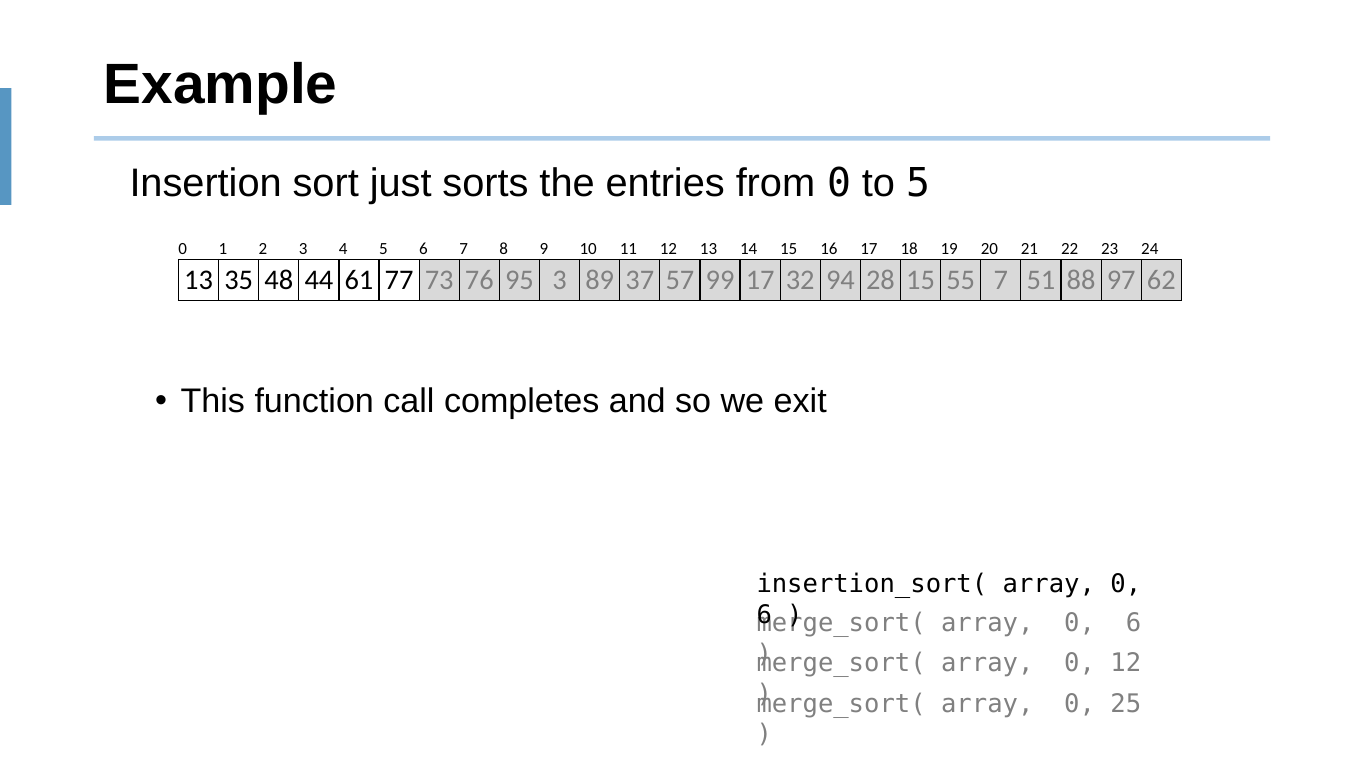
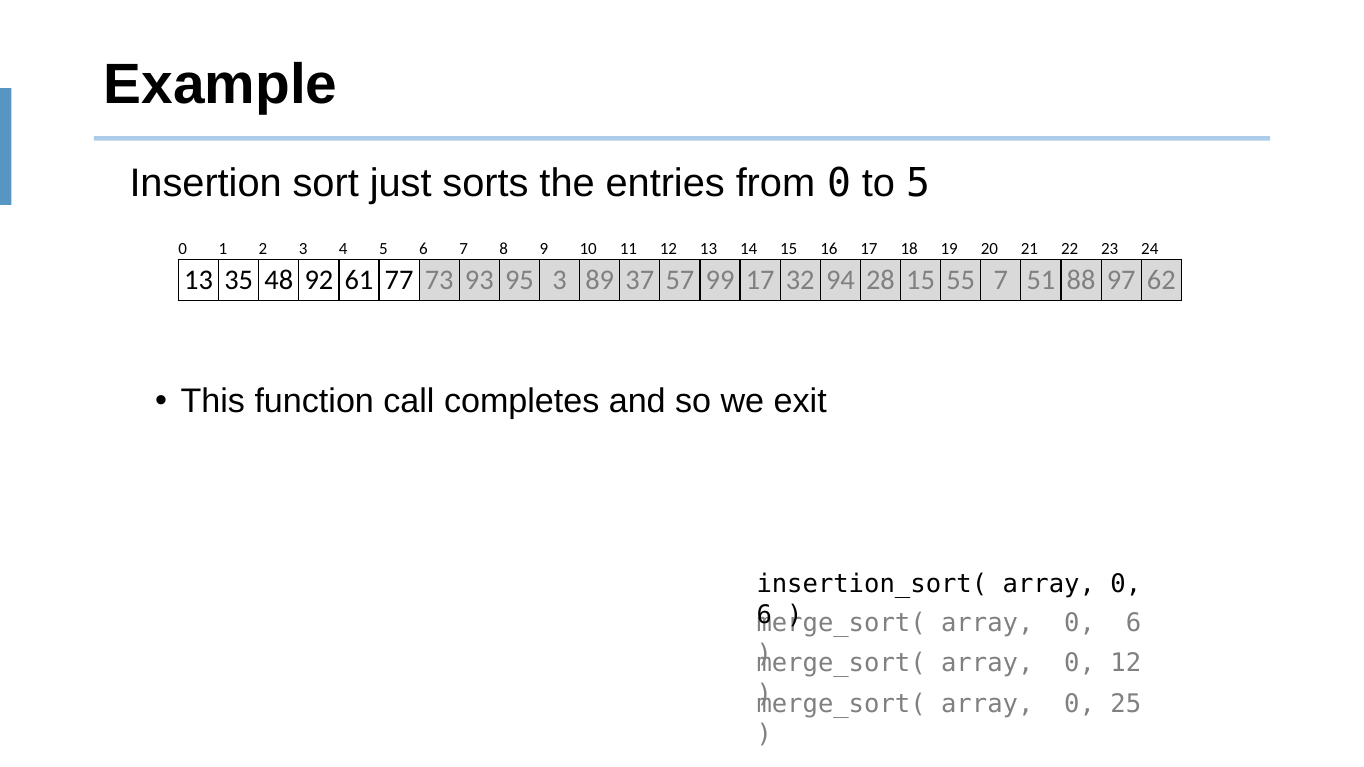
44: 44 -> 92 (319, 281)
76: 76 -> 93 (479, 281)
